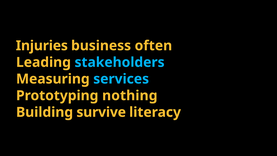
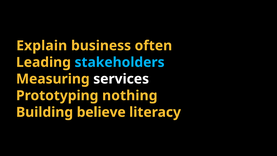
Injuries: Injuries -> Explain (42, 46)
services colour: light blue -> white (121, 79)
survive: survive -> believe (101, 112)
